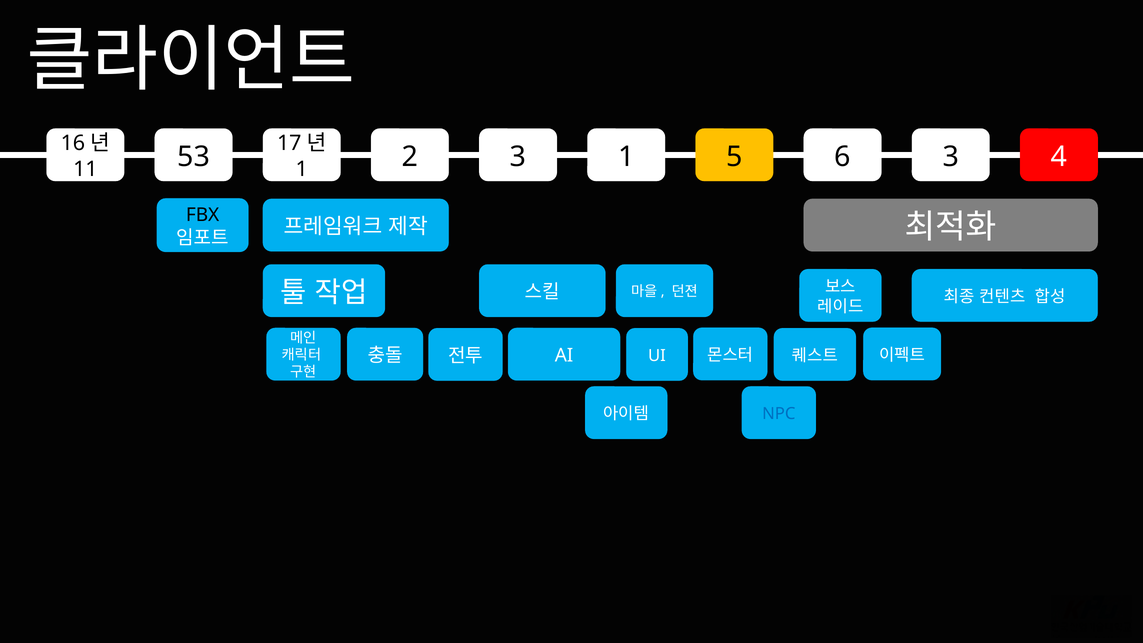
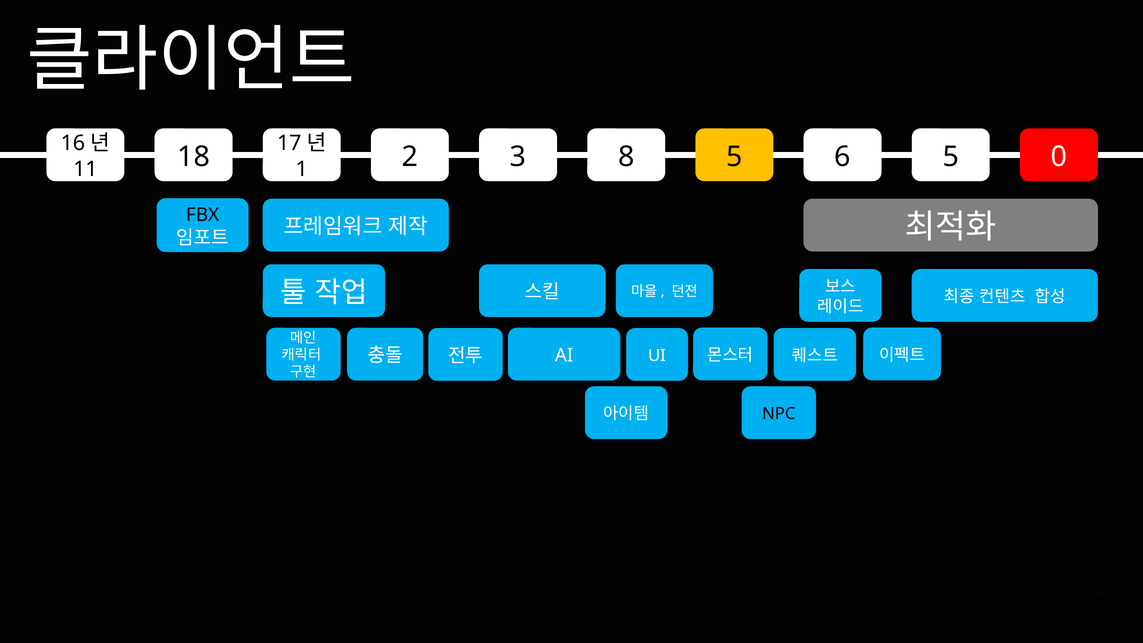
3 1: 1 -> 8 (626, 157)
6 3: 3 -> 5 (951, 157)
4: 4 -> 0 (1059, 157)
53: 53 -> 18 (194, 157)
NPC colour: blue -> black (779, 414)
